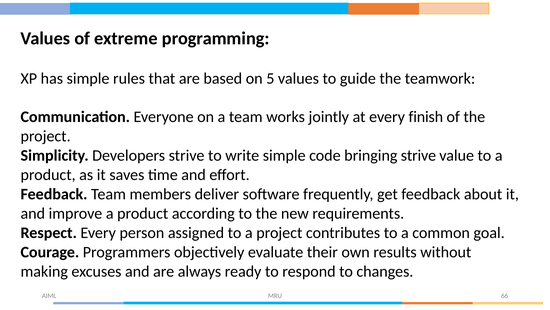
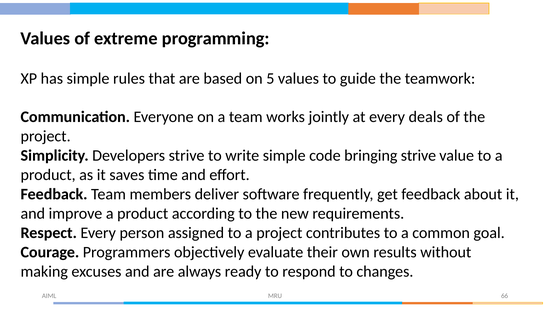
finish: finish -> deals (426, 117)
